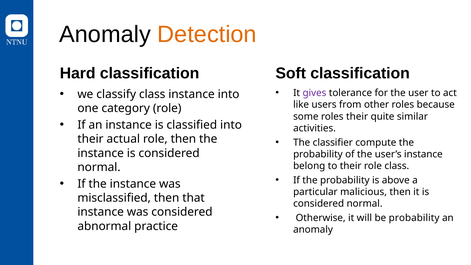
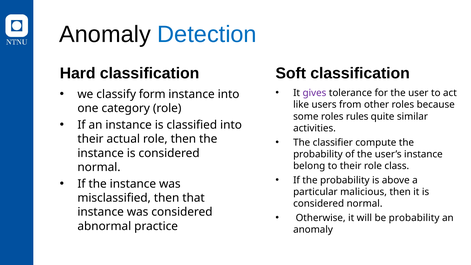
Detection colour: orange -> blue (207, 34)
classify class: class -> form (152, 94)
roles their: their -> rules (357, 116)
